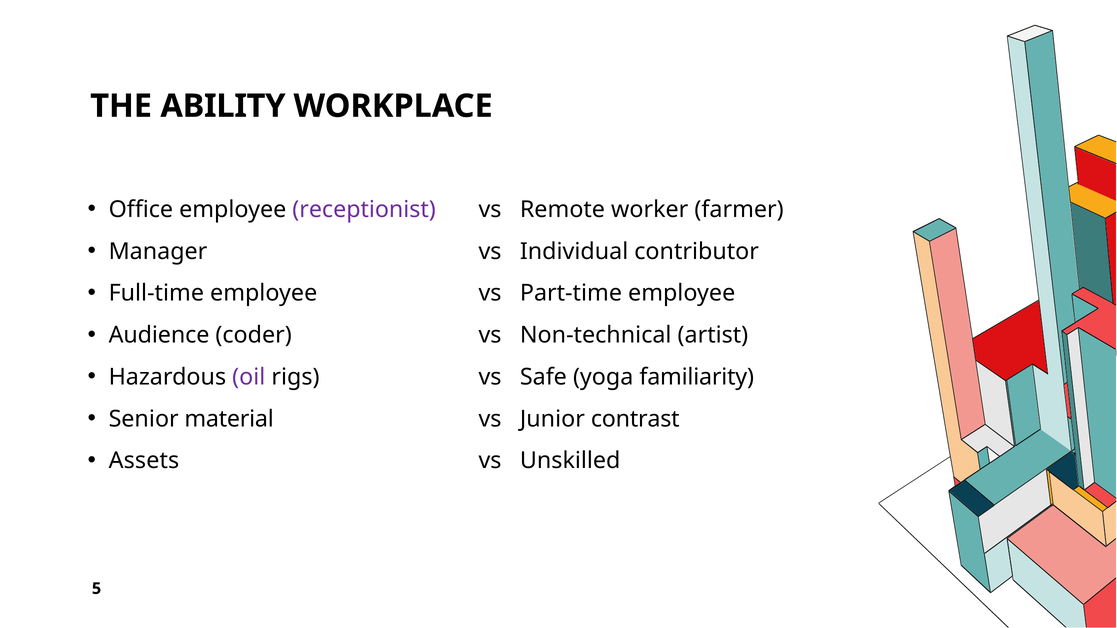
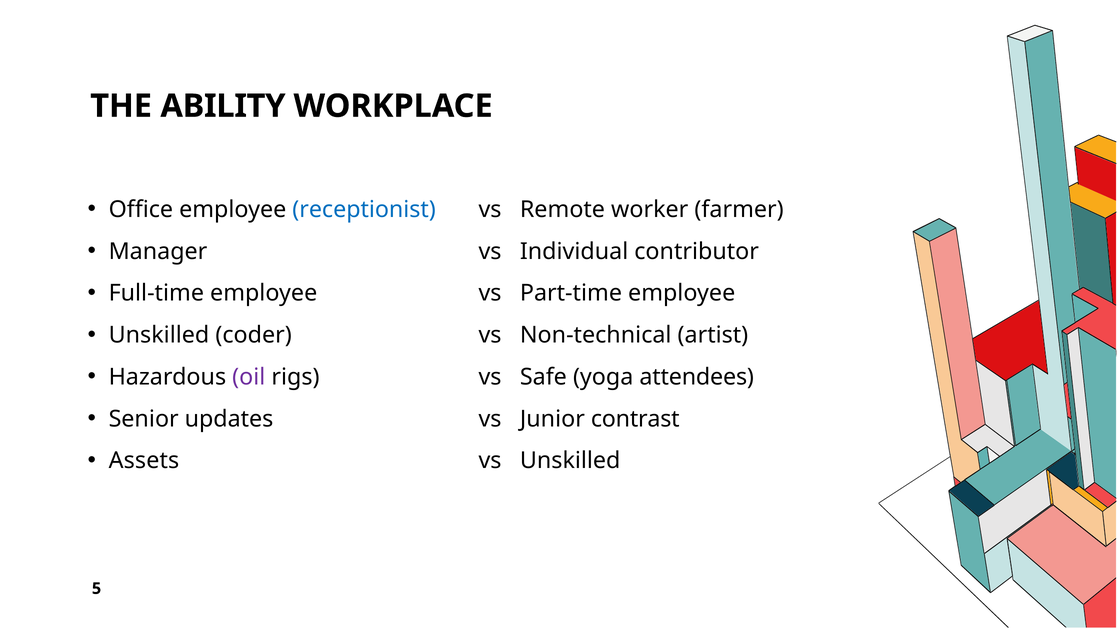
receptionist colour: purple -> blue (364, 210)
Audience: Audience -> Unskilled (159, 335)
familiarity: familiarity -> attendees (697, 377)
material: material -> updates (229, 419)
